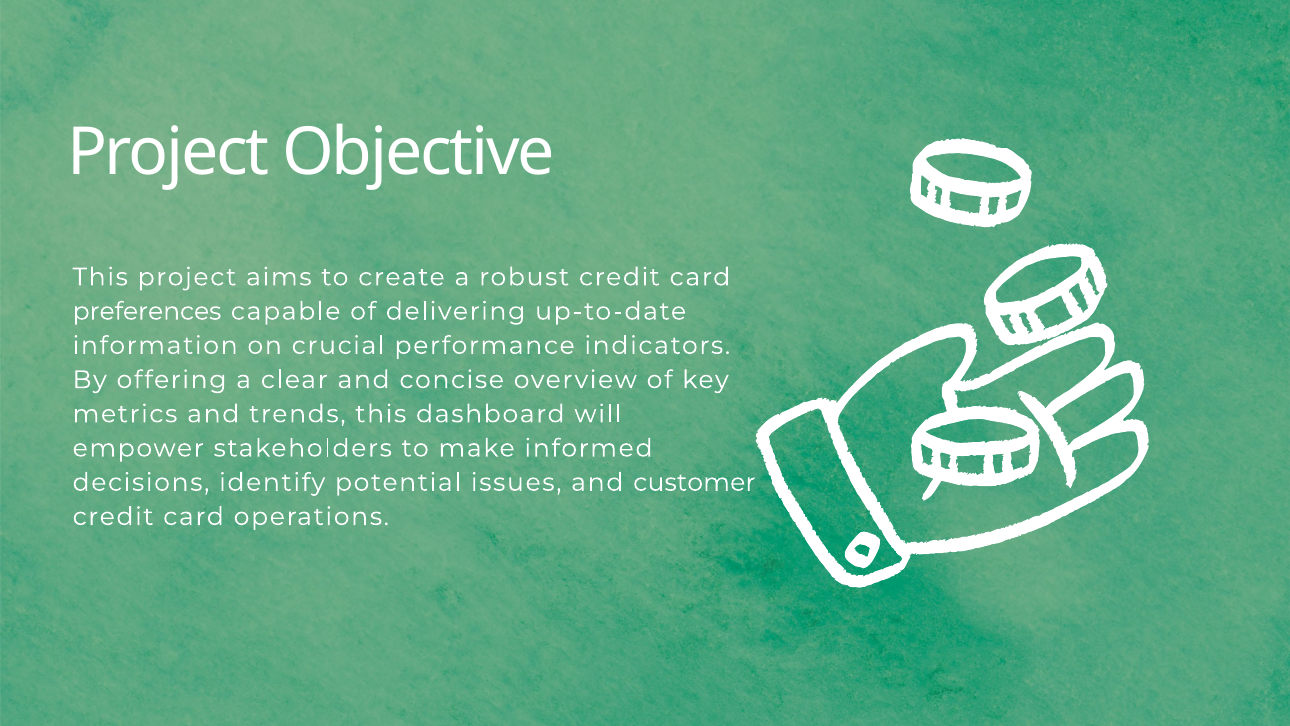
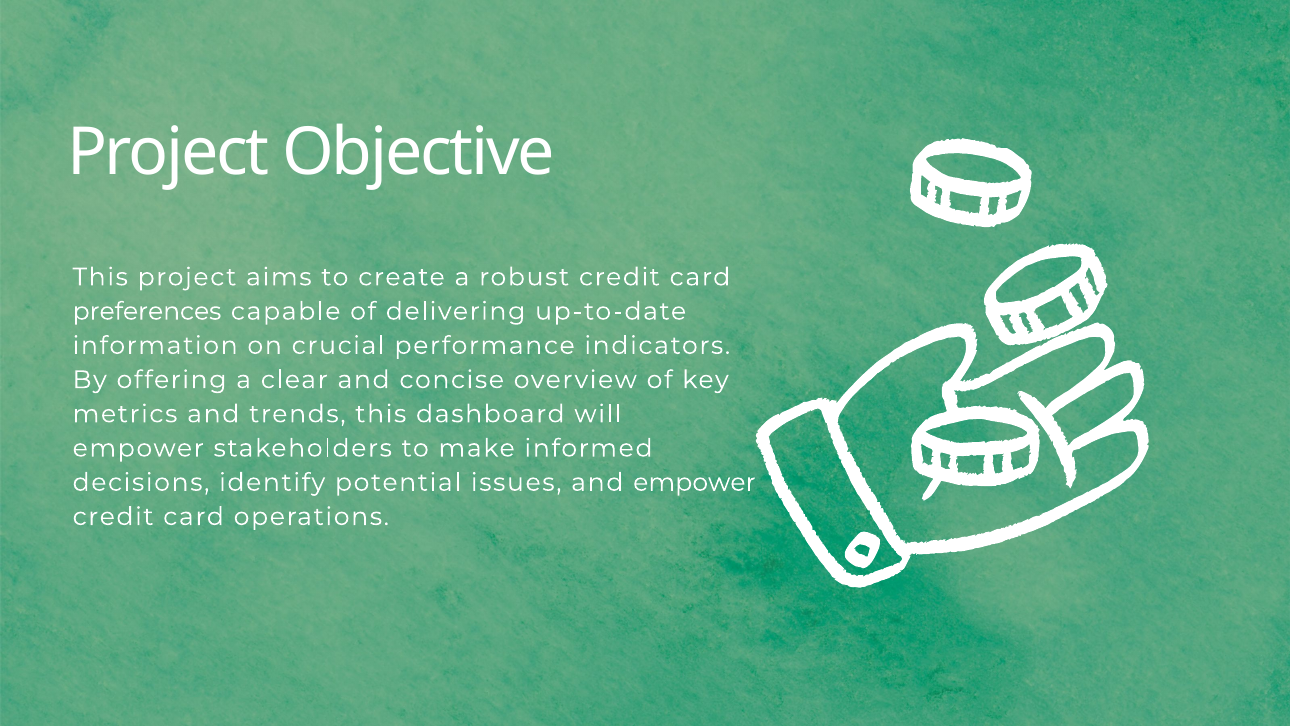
and customer: customer -> empower (694, 482)
